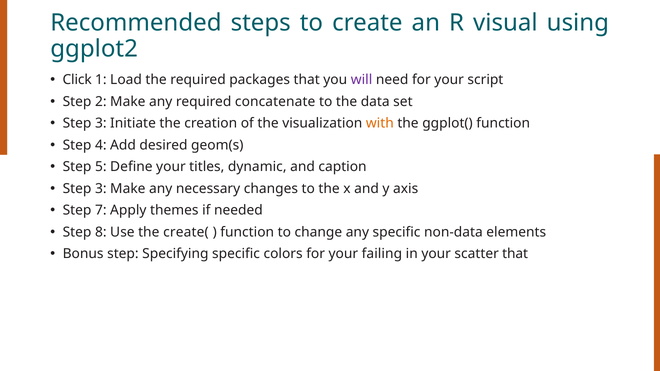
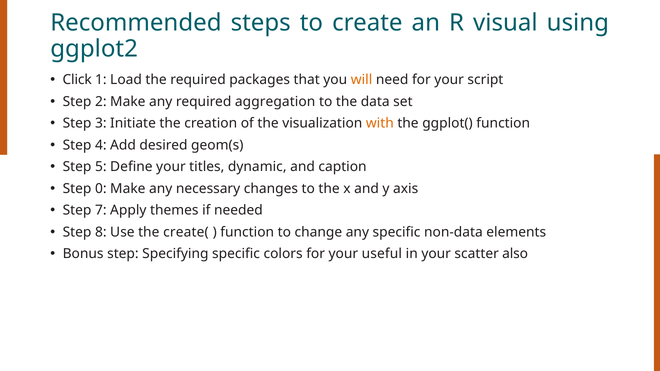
will colour: purple -> orange (362, 80)
concatenate: concatenate -> aggregation (275, 102)
3: 3 -> 0 (101, 189)
failing: failing -> useful (382, 254)
scatter that: that -> also (515, 254)
